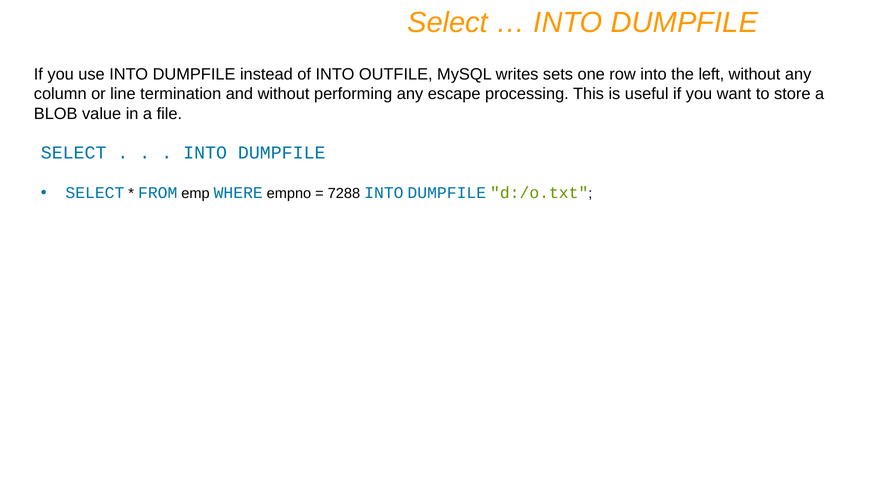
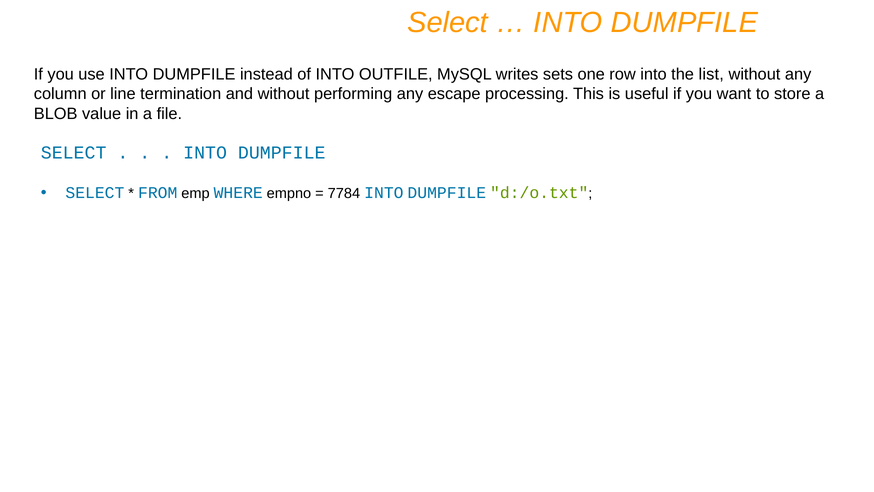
left: left -> list (711, 74)
7288: 7288 -> 7784 (344, 193)
